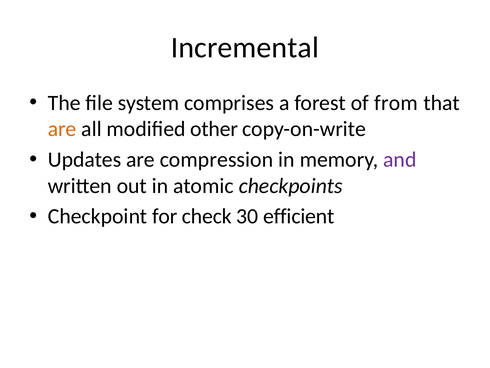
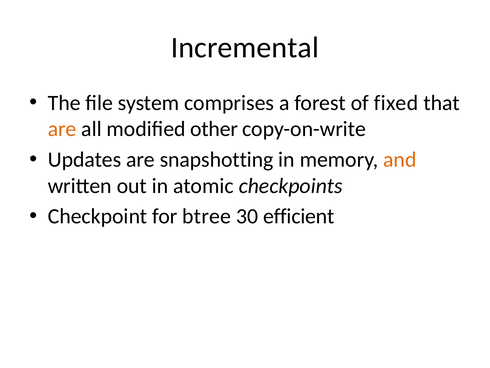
from: from -> fixed (396, 103)
compression: compression -> snapshotting (217, 159)
and colour: purple -> orange (400, 159)
check: check -> btree (207, 216)
